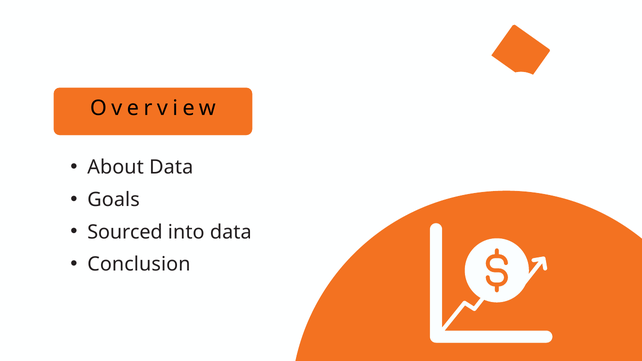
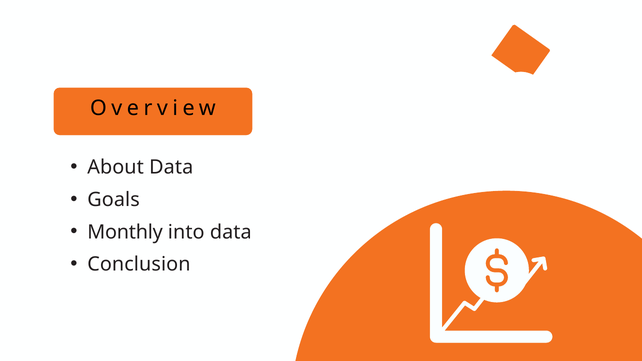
Sourced: Sourced -> Monthly (125, 232)
